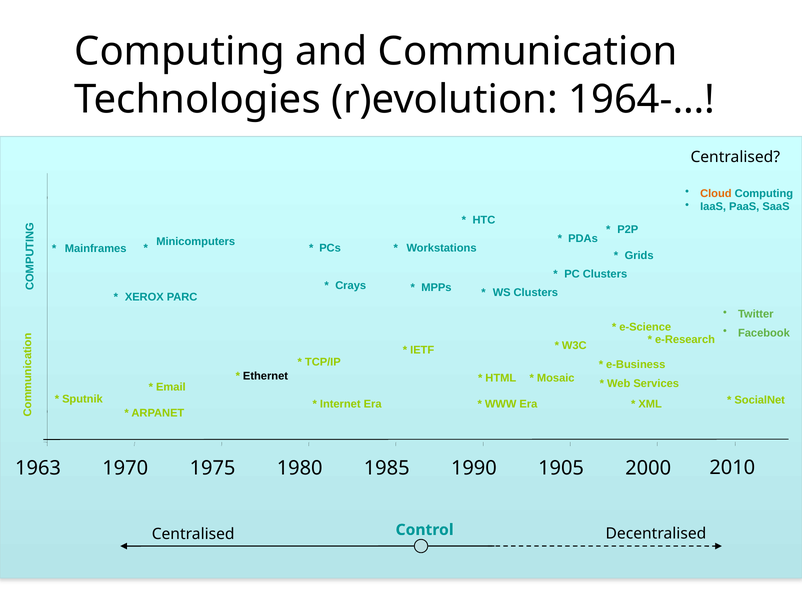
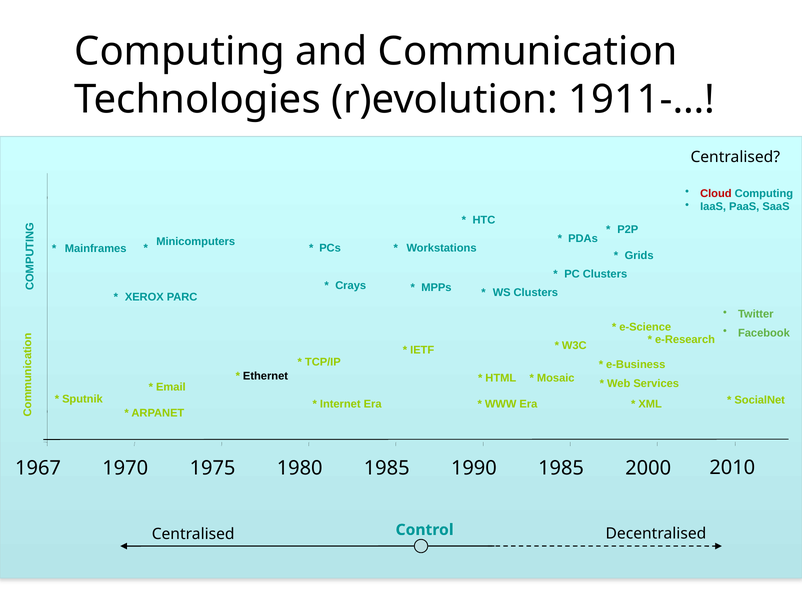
1964-…: 1964-… -> 1911-… (642, 100)
Cloud colour: orange -> red (716, 194)
1963: 1963 -> 1967 (38, 468)
1990 1905: 1905 -> 1985 (561, 468)
